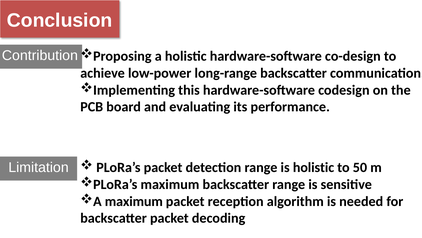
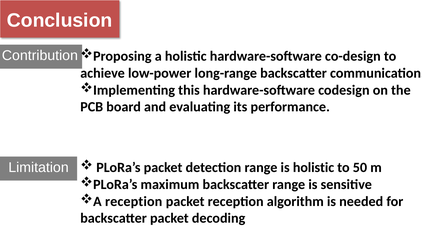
A maximum: maximum -> reception (134, 201)
